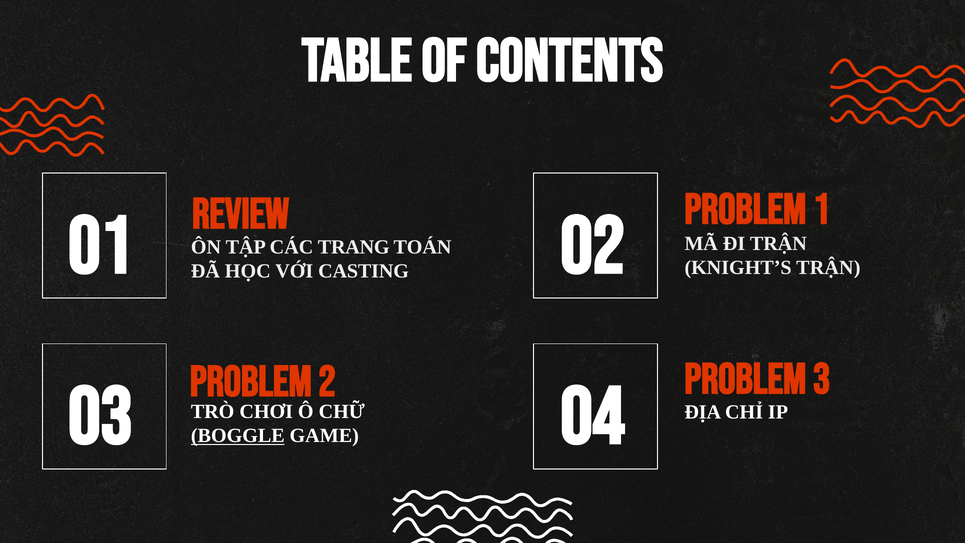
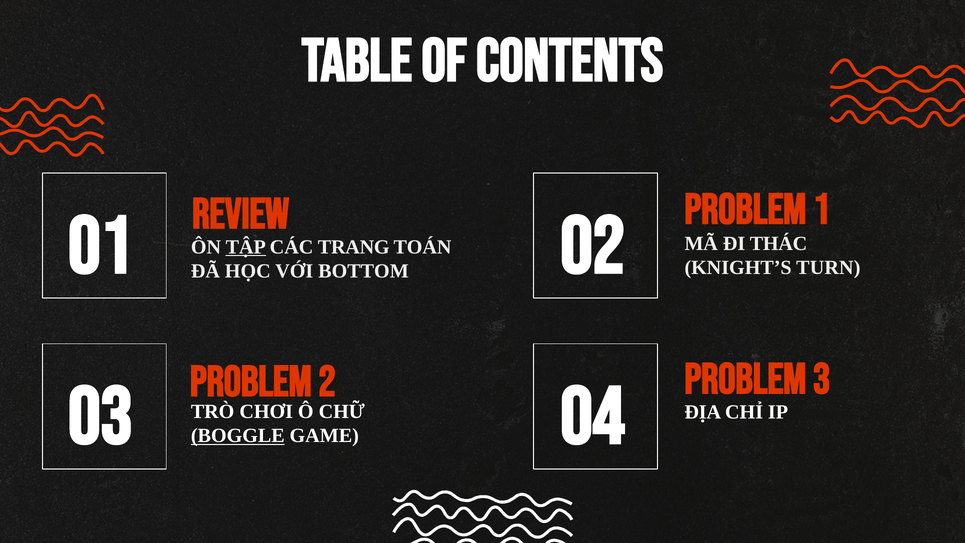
ĐI TRẬN: TRẬN -> THÁC (778, 243)
TẬP underline: none -> present (246, 247)
KNIGHT’S TRẬN: TRẬN -> TURN (828, 268)
CASTING: CASTING -> BOTTOM (363, 271)
